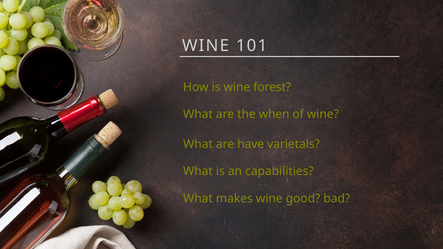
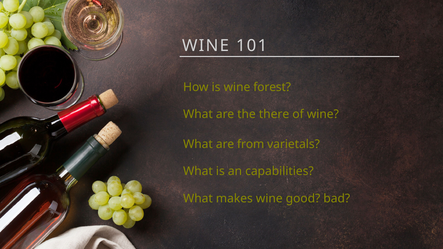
when: when -> there (274, 114)
have: have -> from (251, 144)
